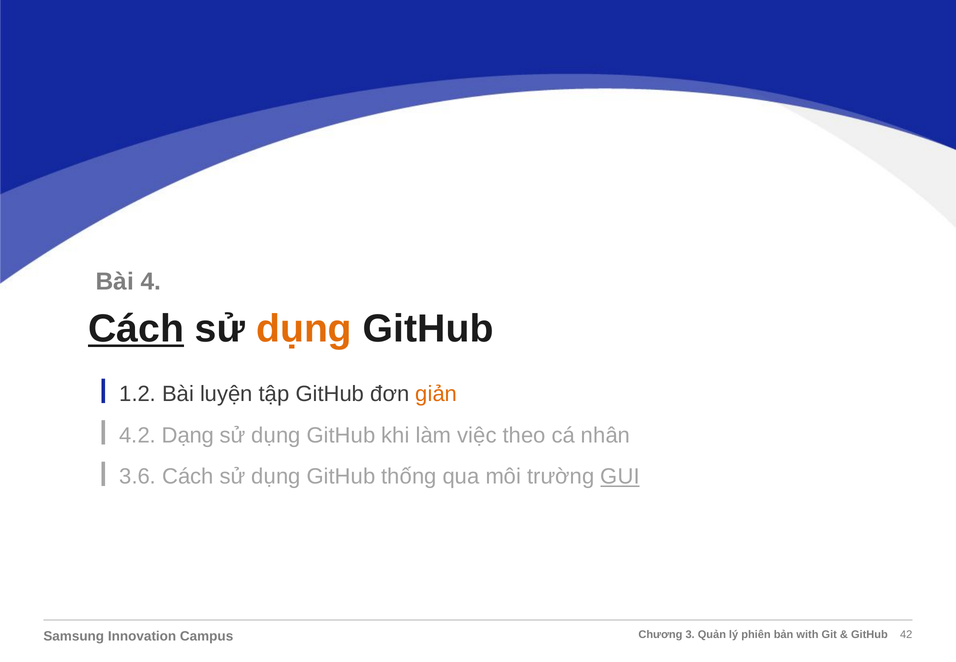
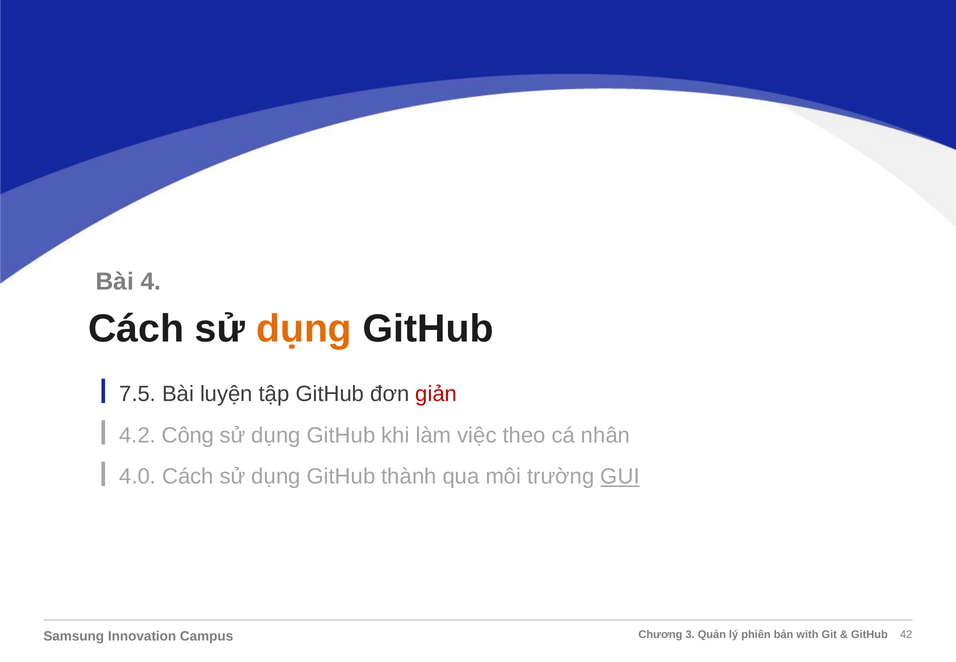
Cách underline: present -> none (136, 329)
1.2: 1.2 -> 7.5 (138, 394)
giản colour: orange -> red (436, 394)
Dạng: Dạng -> Công (188, 435)
3.6: 3.6 -> 4.0 (138, 477)
thống: thống -> thành (409, 477)
